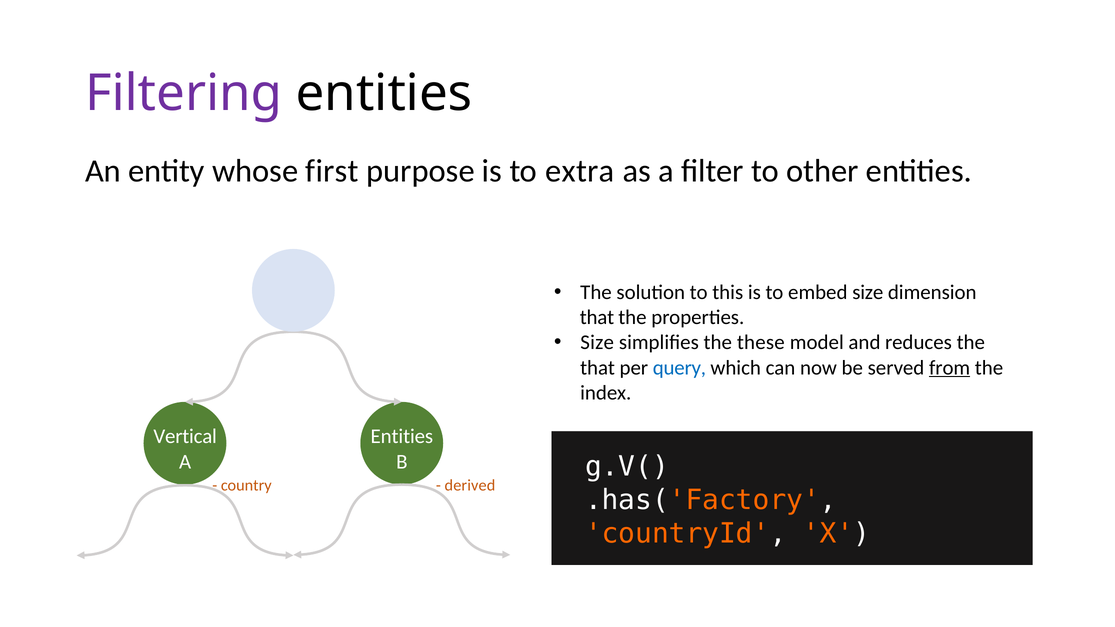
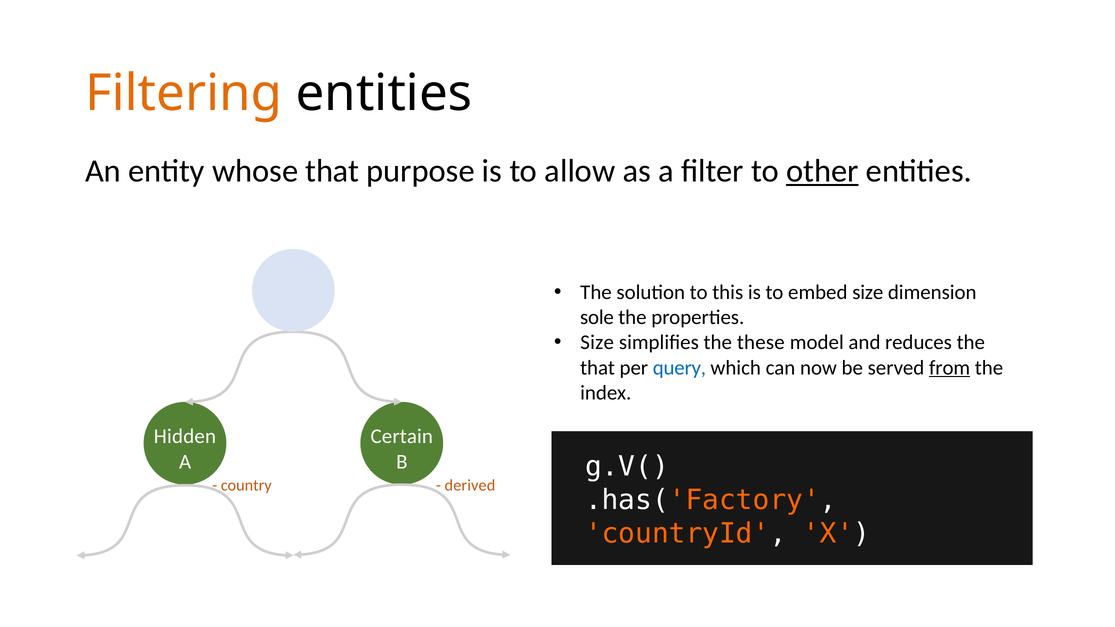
Filtering colour: purple -> orange (184, 94)
whose first: first -> that (332, 171)
extra: extra -> allow (580, 171)
other underline: none -> present (822, 171)
that: that -> sole (597, 318)
Vertical: Vertical -> Hidden (185, 437)
Entities: Entities -> Certain (402, 437)
